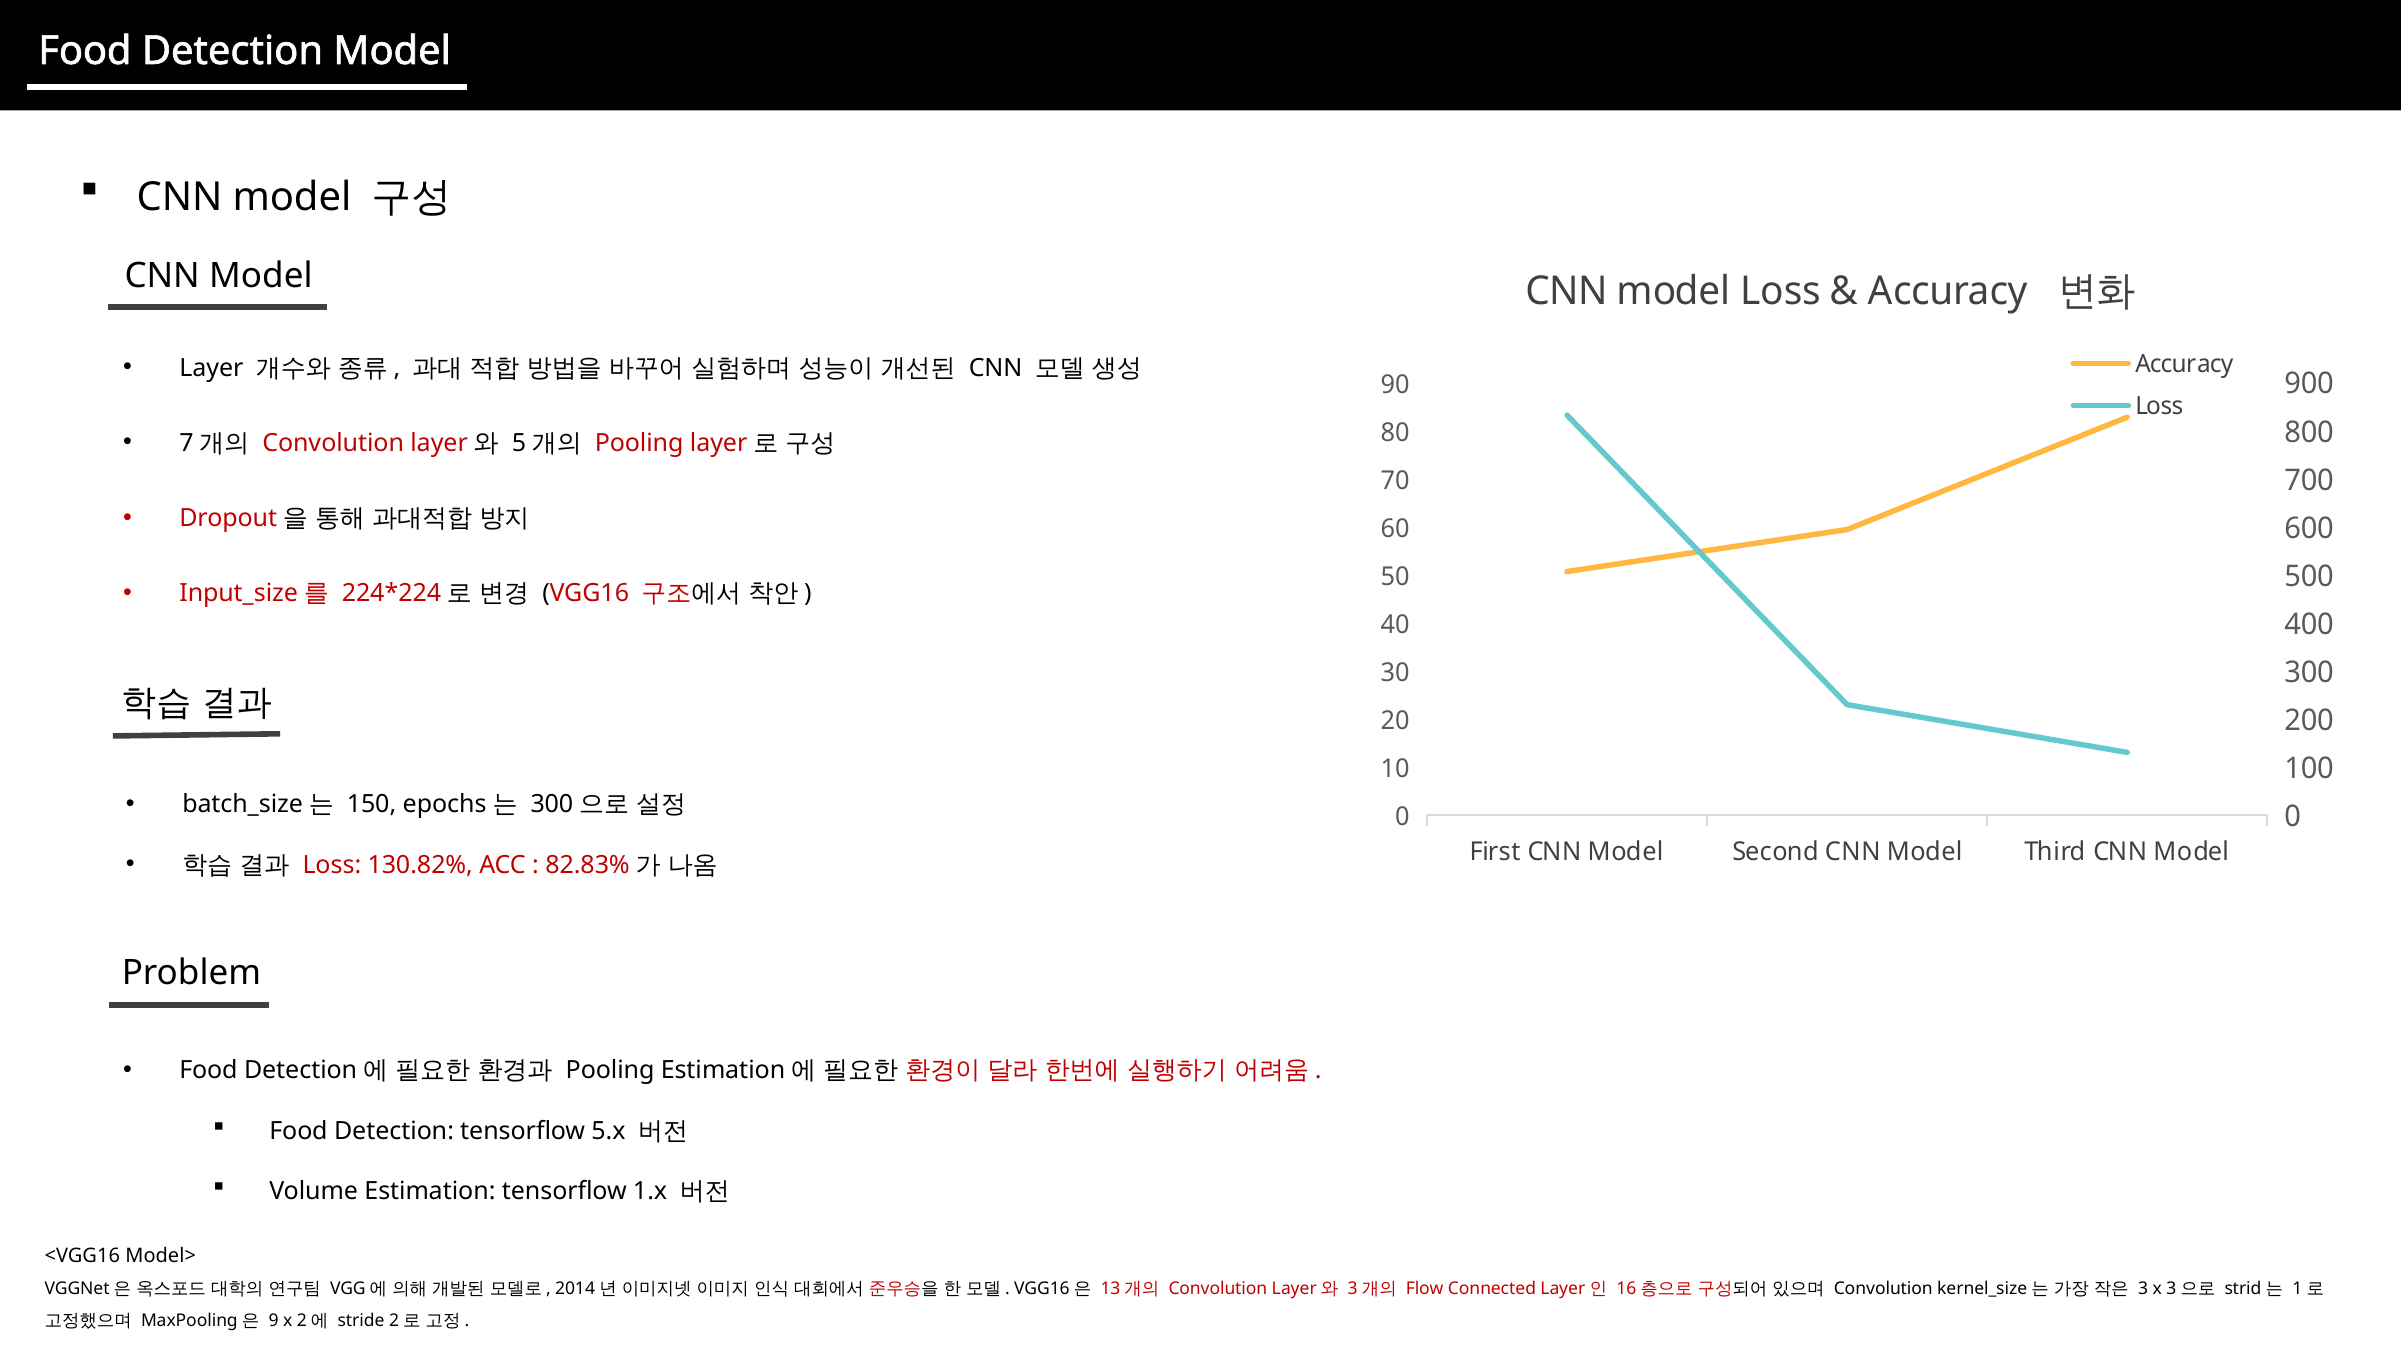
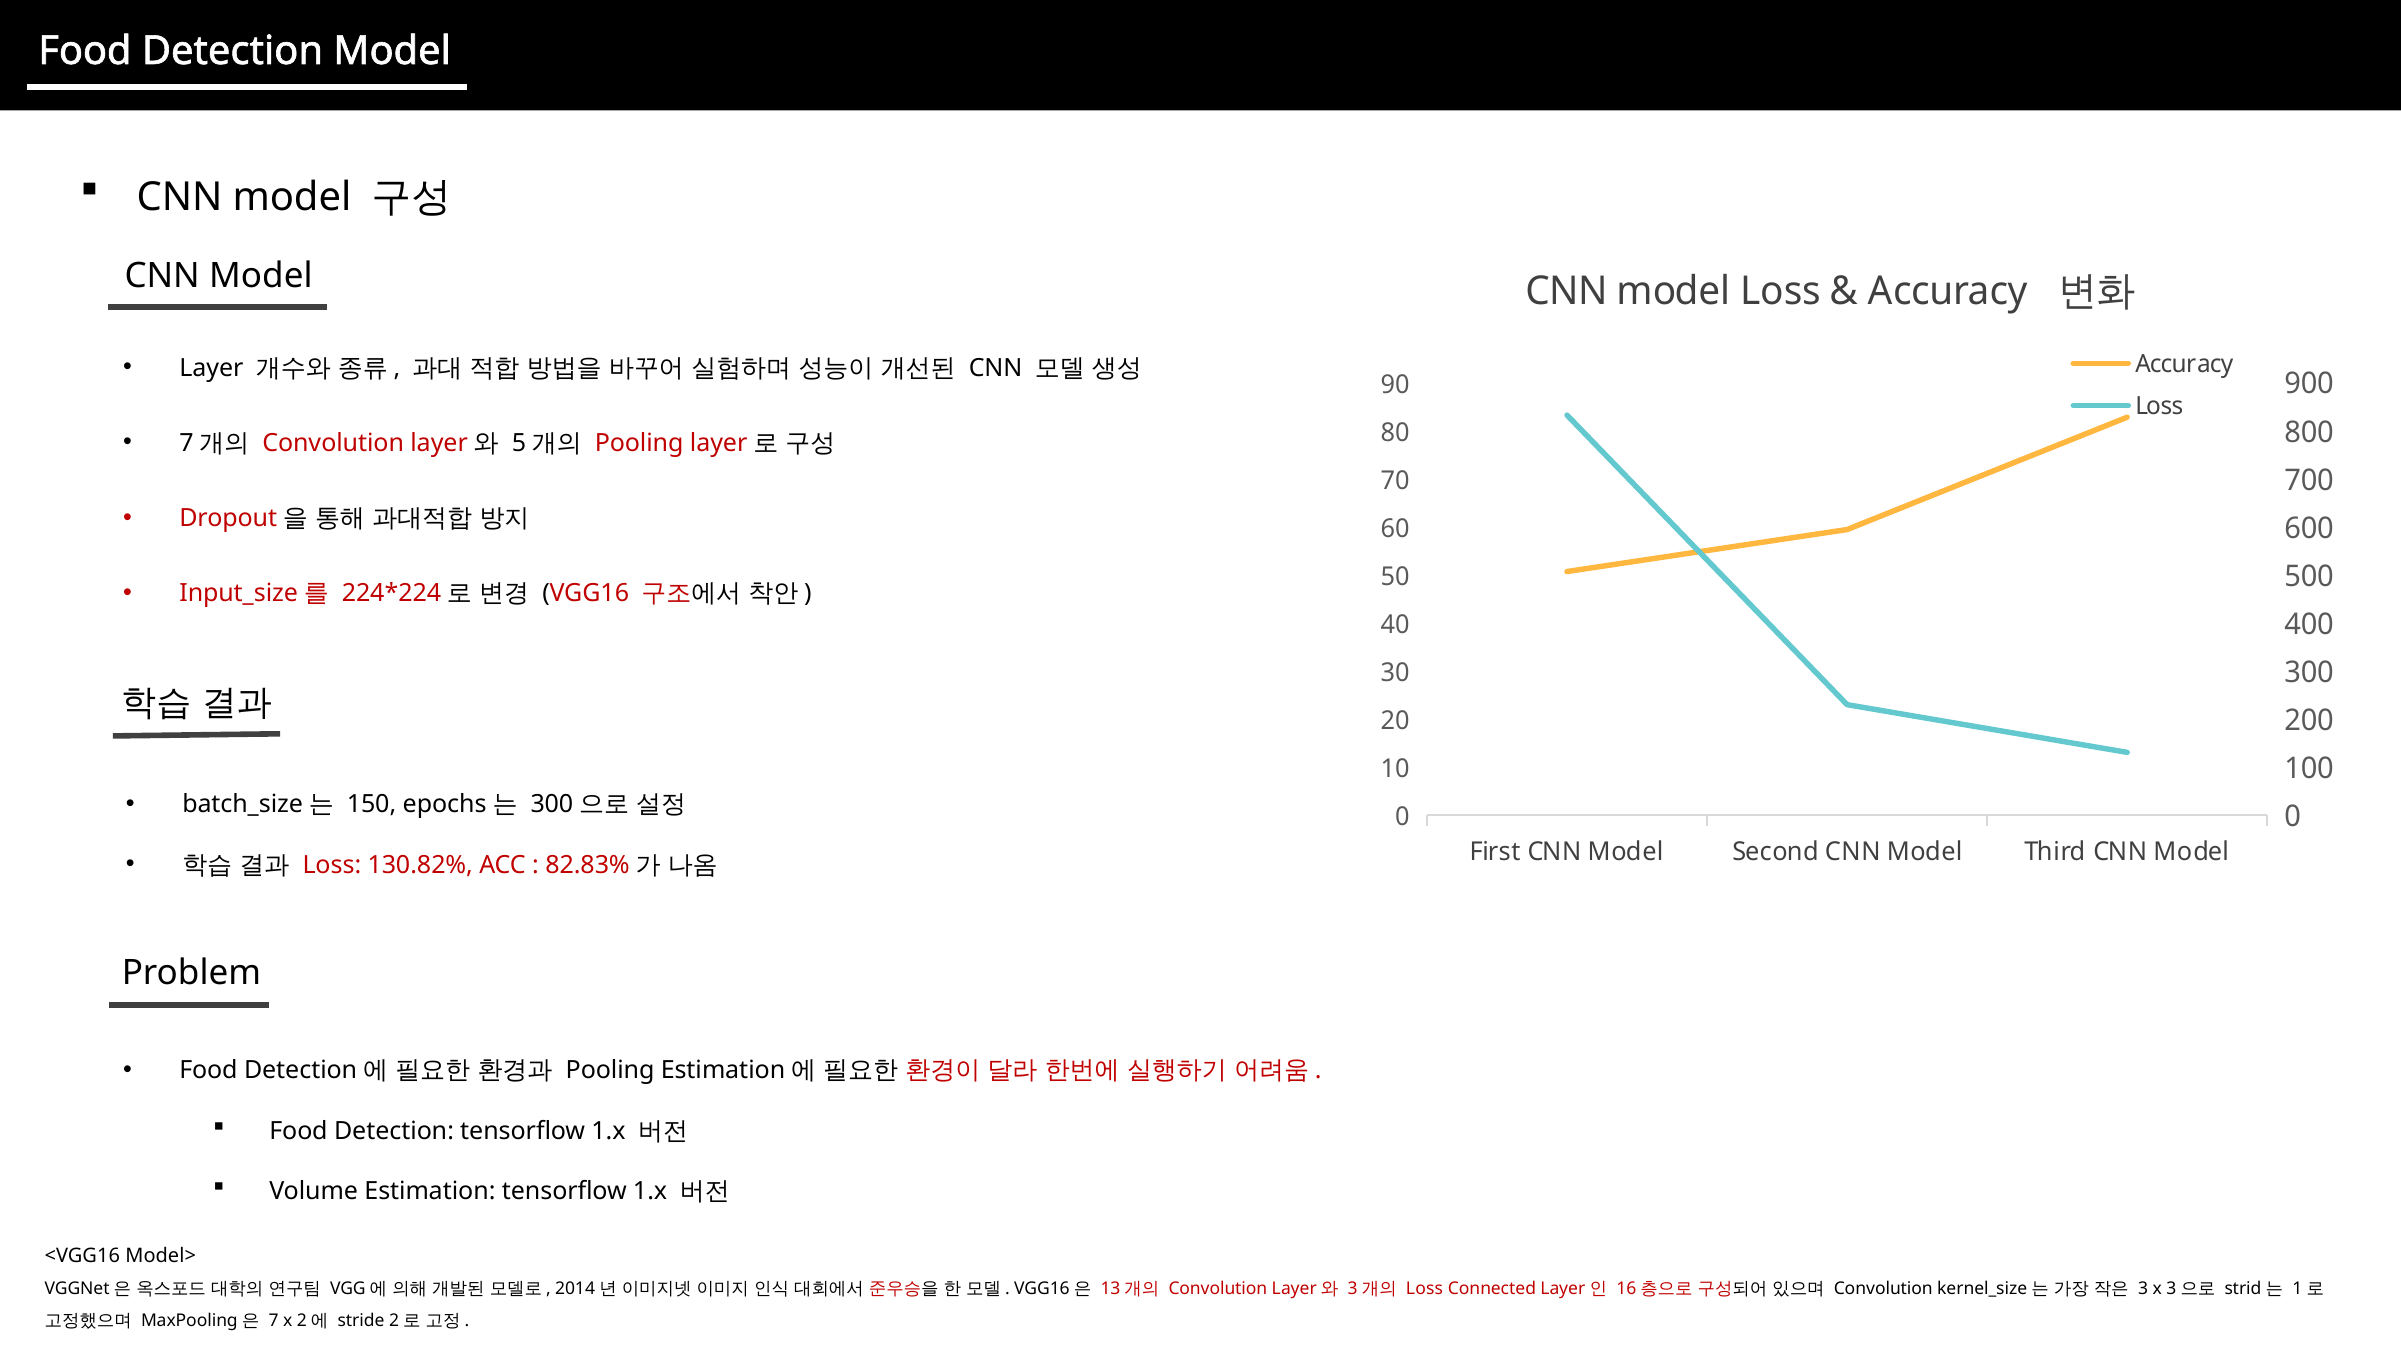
Detection tensorflow 5.x: 5.x -> 1.x (609, 1130)
Flow: Flow -> Loss (1425, 1289)
9: 9 -> 7 (274, 1320)
